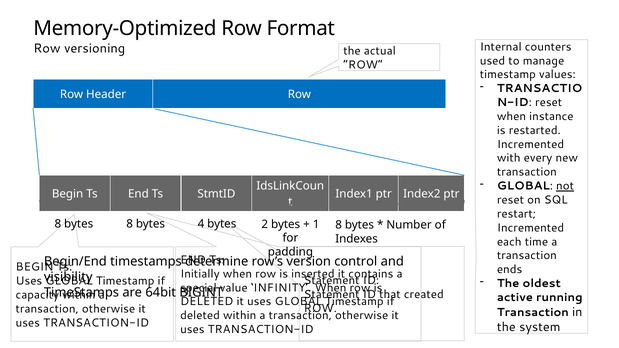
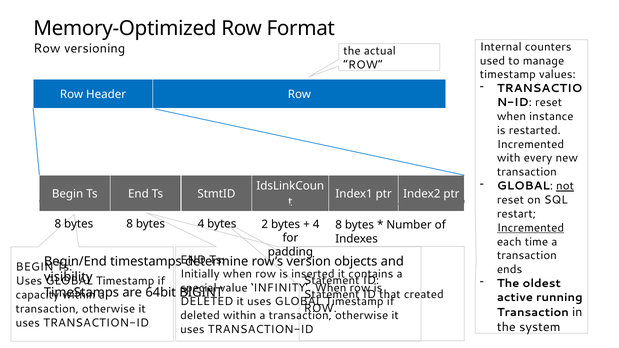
1: 1 -> 4 (316, 224)
Incremented underline: none -> present (531, 228)
control: control -> objects (356, 262)
